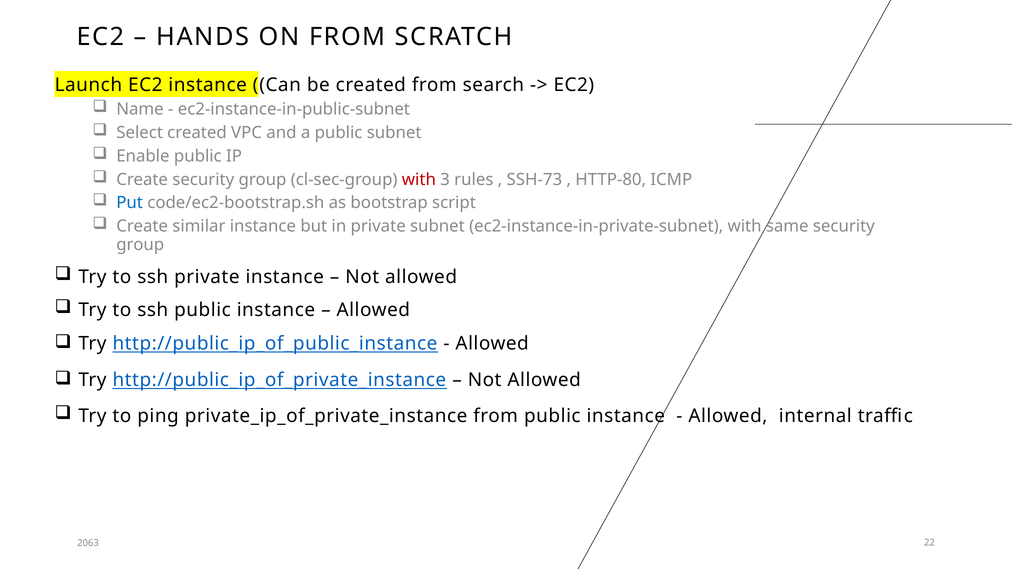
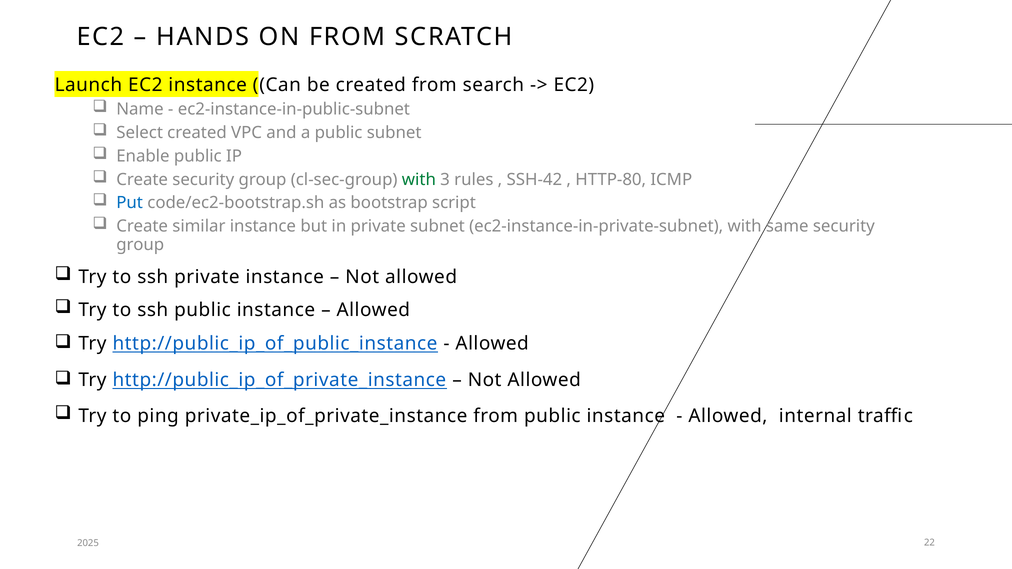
with colour: red -> green (419, 180)
SSH-73: SSH-73 -> SSH-42 (534, 180)
2063: 2063 -> 2025 (88, 543)
